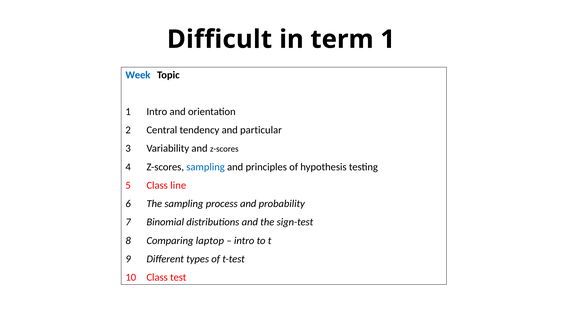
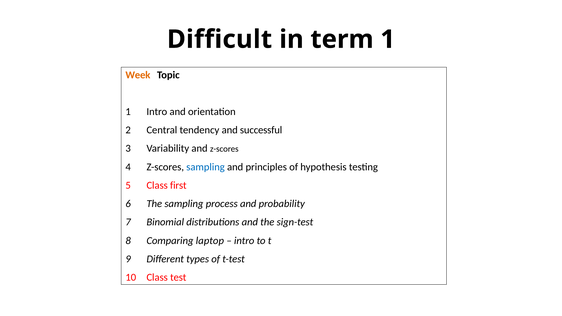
Week colour: blue -> orange (138, 75)
particular: particular -> successful (261, 130)
line: line -> first (178, 185)
